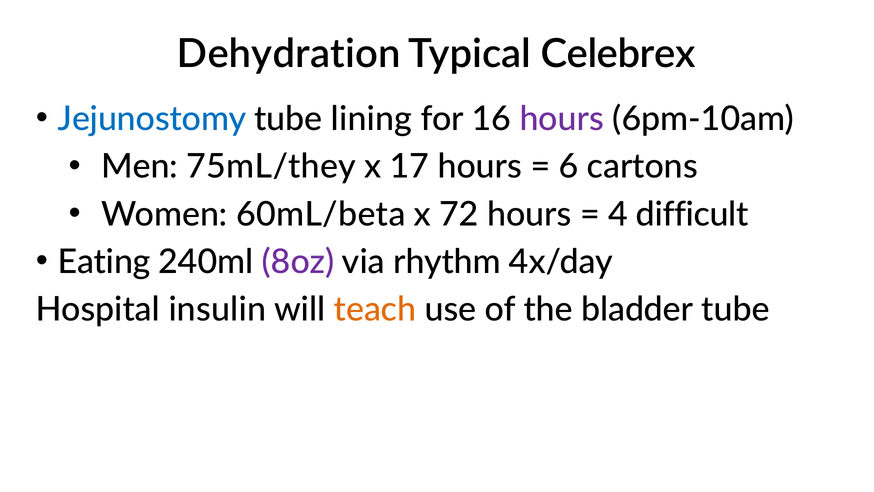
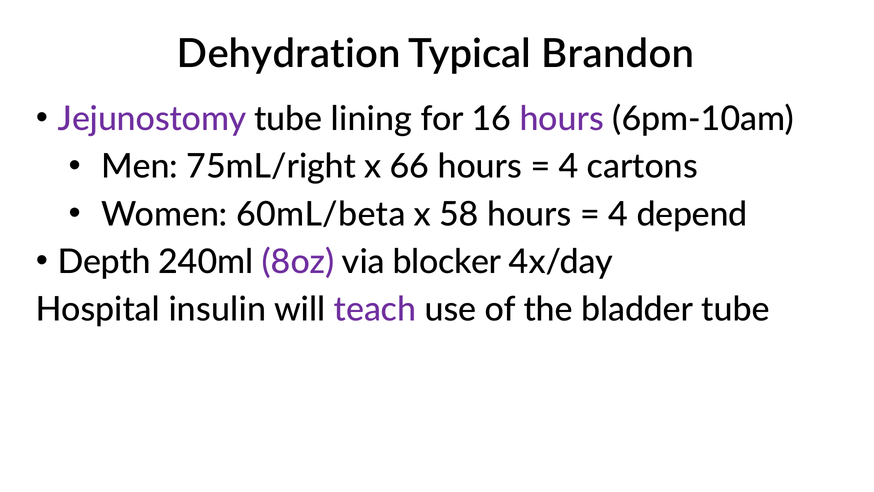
Celebrex: Celebrex -> Brandon (618, 54)
Jejunostomy colour: blue -> purple (152, 119)
75mL/they: 75mL/they -> 75mL/right (271, 167)
17: 17 -> 66 (409, 167)
6: 6 -> 4 (569, 167)
72: 72 -> 58 (459, 214)
difficult: difficult -> depend (692, 214)
Eating: Eating -> Depth (104, 262)
rhythm: rhythm -> blocker (447, 262)
teach colour: orange -> purple (375, 309)
